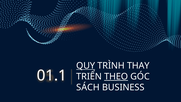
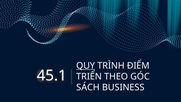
THAY: THAY -> ĐIỂM (138, 65)
01.1: 01.1 -> 45.1 (52, 75)
THEO underline: present -> none (116, 76)
